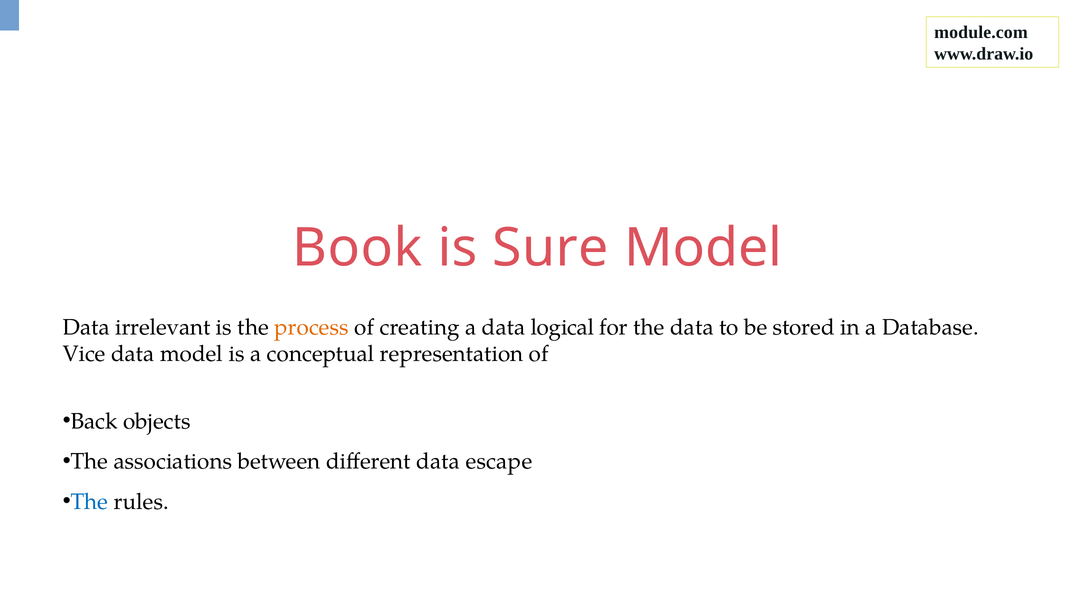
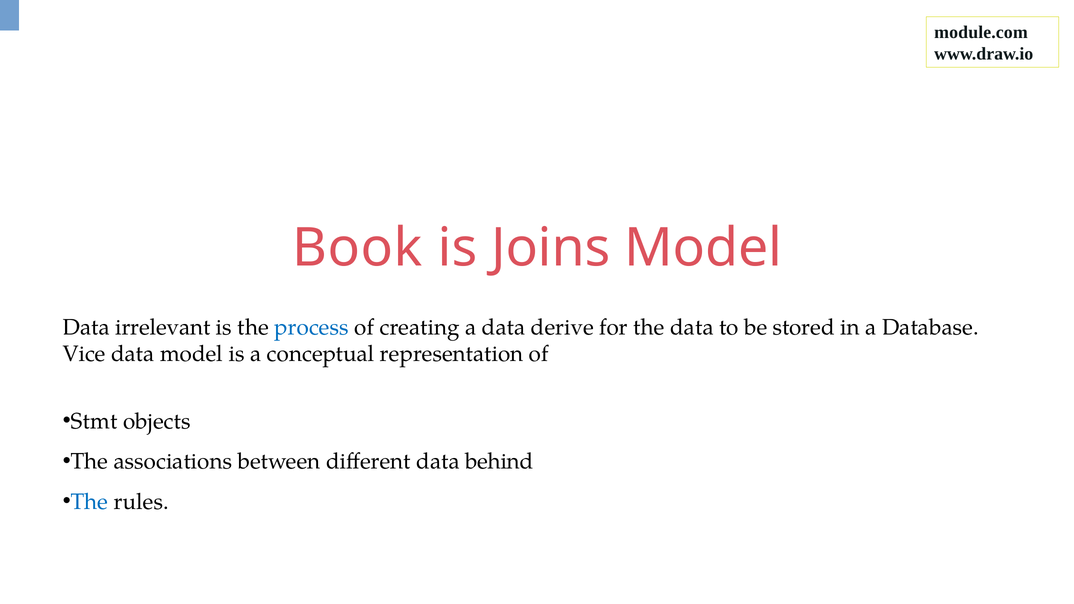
Sure: Sure -> Joins (551, 248)
process colour: orange -> blue (312, 327)
logical: logical -> derive (562, 327)
Back: Back -> Stmt (94, 421)
escape: escape -> behind (499, 462)
